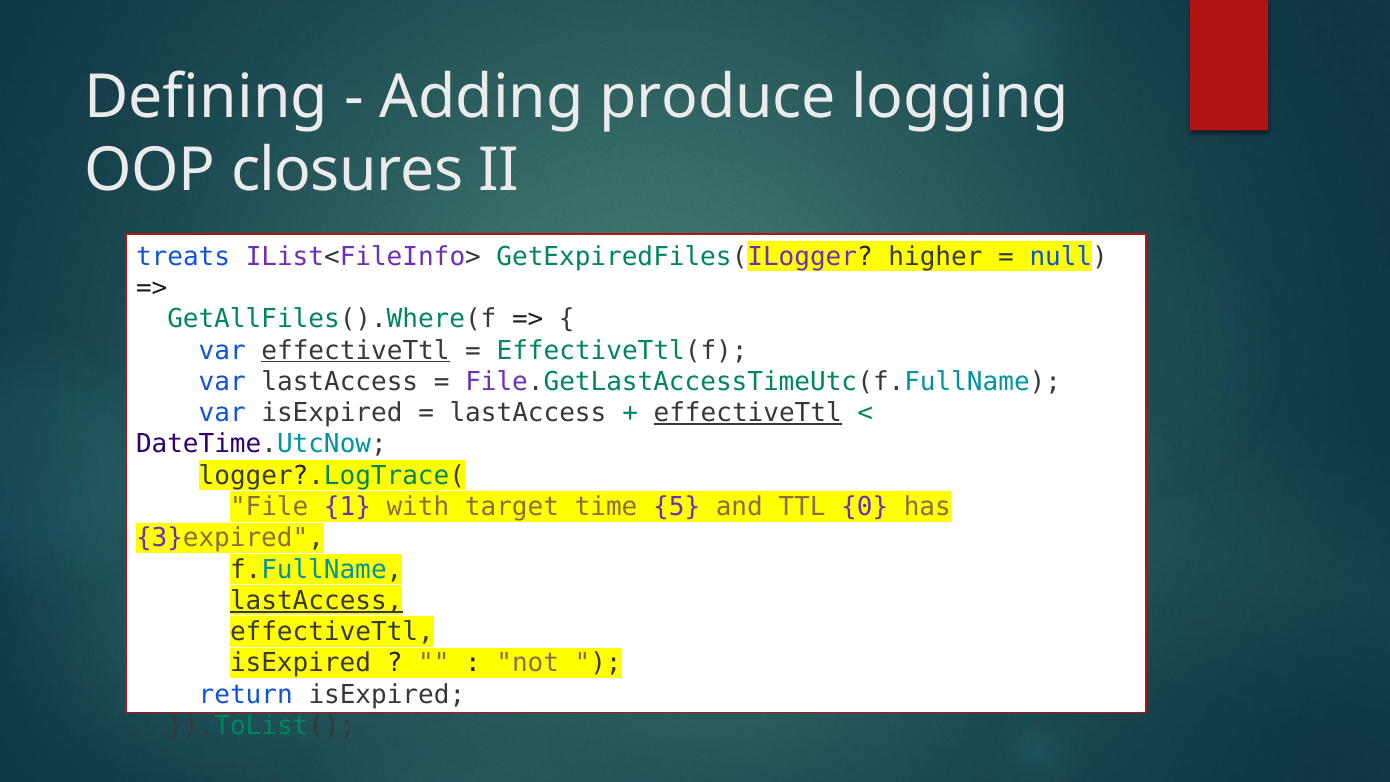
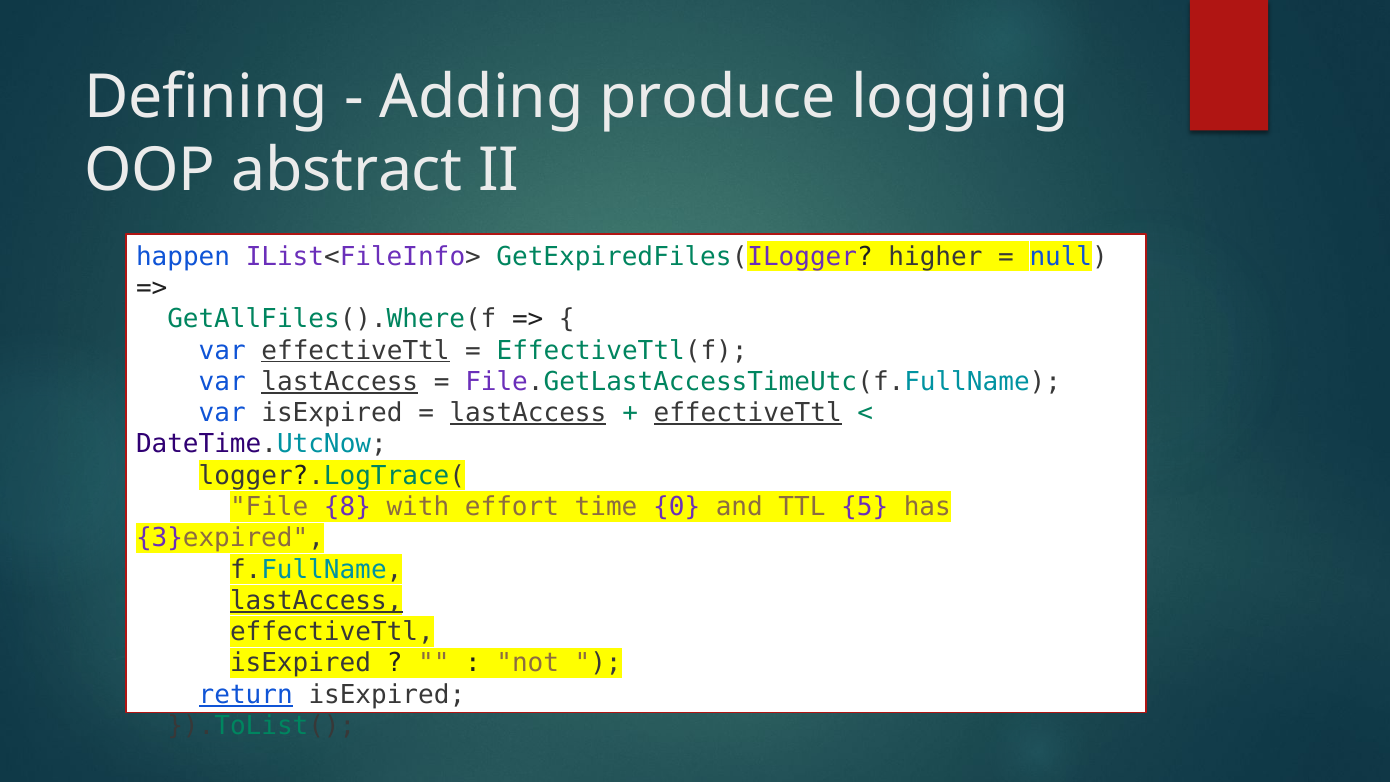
closures: closures -> abstract (347, 171)
treats: treats -> happen (183, 257)
lastAccess underline: none -> present (340, 382)
lastAccess underline: none -> present (528, 413)
1: 1 -> 8 (347, 507)
target: target -> effort (512, 507)
5: 5 -> 0 (677, 507)
0: 0 -> 5 (865, 507)
return underline: none -> present (246, 694)
